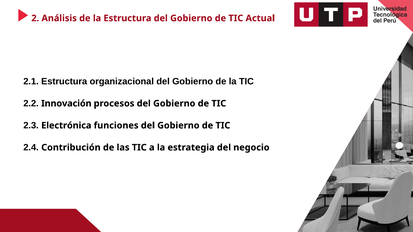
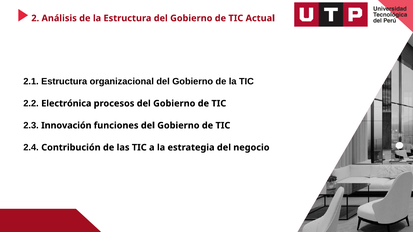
Innovación: Innovación -> Electrónica (66, 104)
Electrónica: Electrónica -> Innovación (66, 126)
